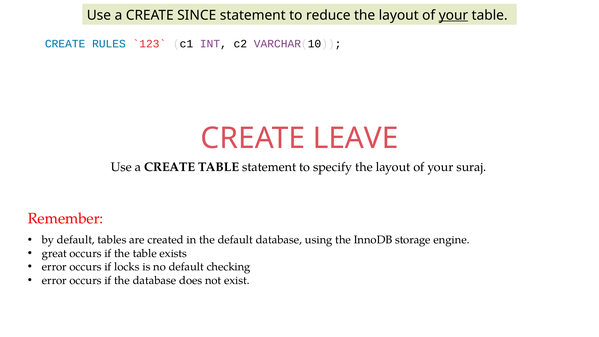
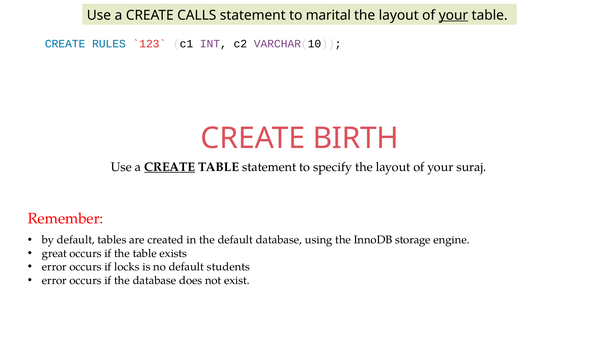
SINCE: SINCE -> CALLS (197, 15)
reduce: reduce -> marital (328, 15)
LEAVE: LEAVE -> BIRTH (356, 138)
CREATE underline: none -> present (170, 167)
checking: checking -> students (228, 267)
